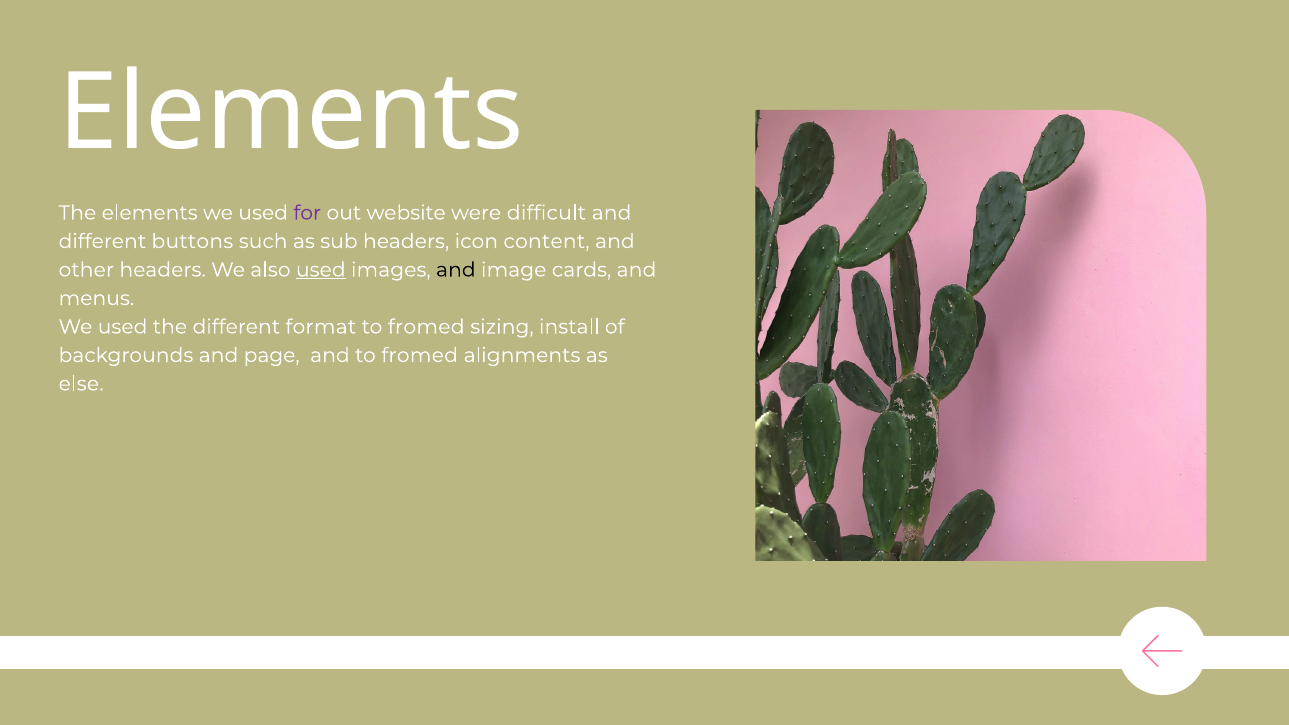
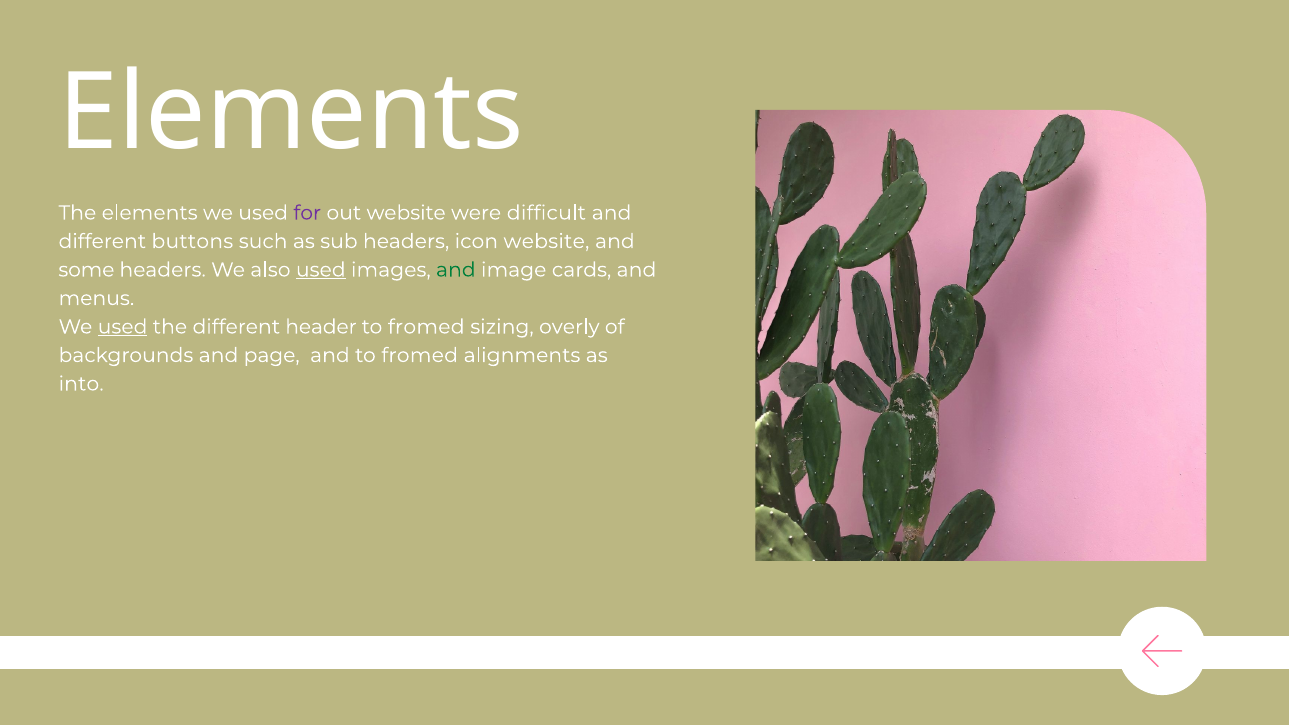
icon content: content -> website (546, 241)
other: other -> some (86, 270)
and colour: black -> green (456, 270)
used underline: none -> present (123, 327)
format: format -> header (321, 327)
install: install -> overly (569, 327)
else: else -> into (81, 384)
